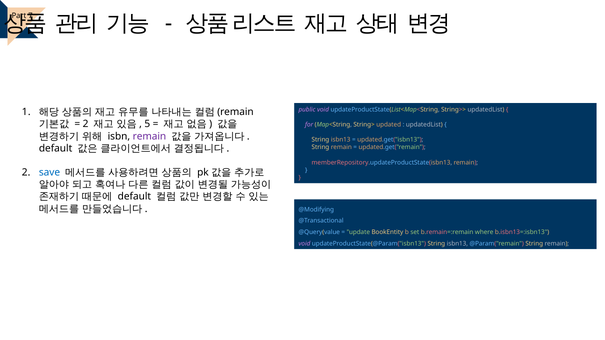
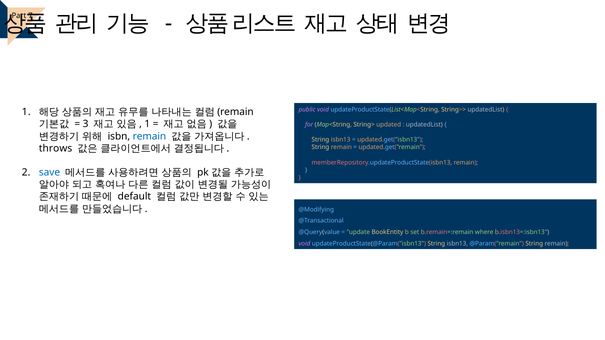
2: 2 -> 3 (86, 124)
5: 5 -> 1 (147, 124)
remain colour: purple -> blue (149, 136)
default: default -> throws (56, 148)
